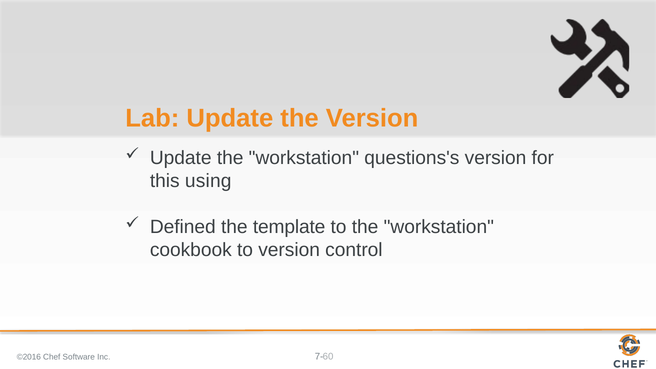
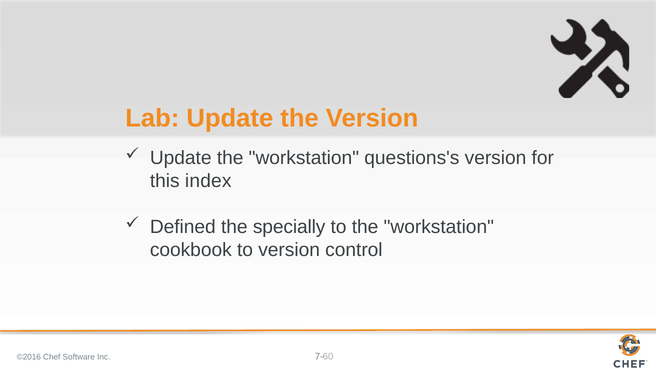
using: using -> index (208, 181)
template: template -> specially (289, 227)
